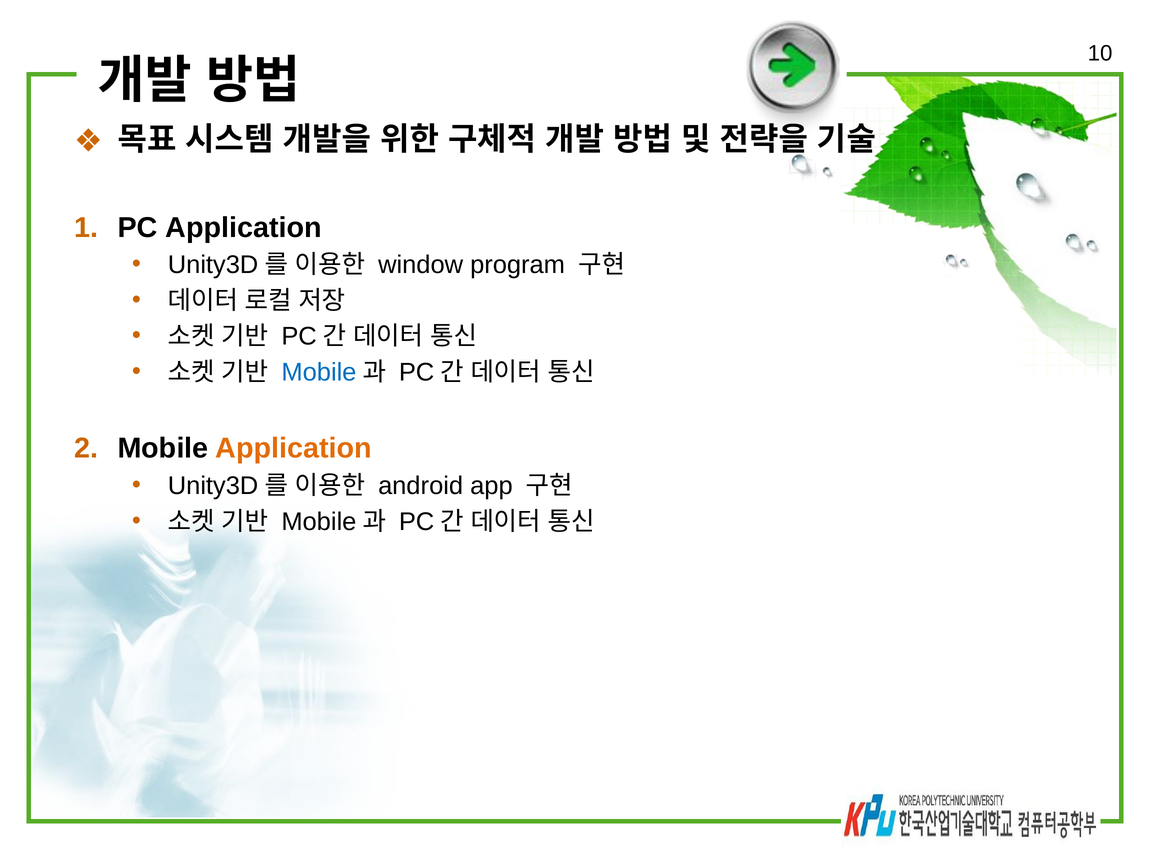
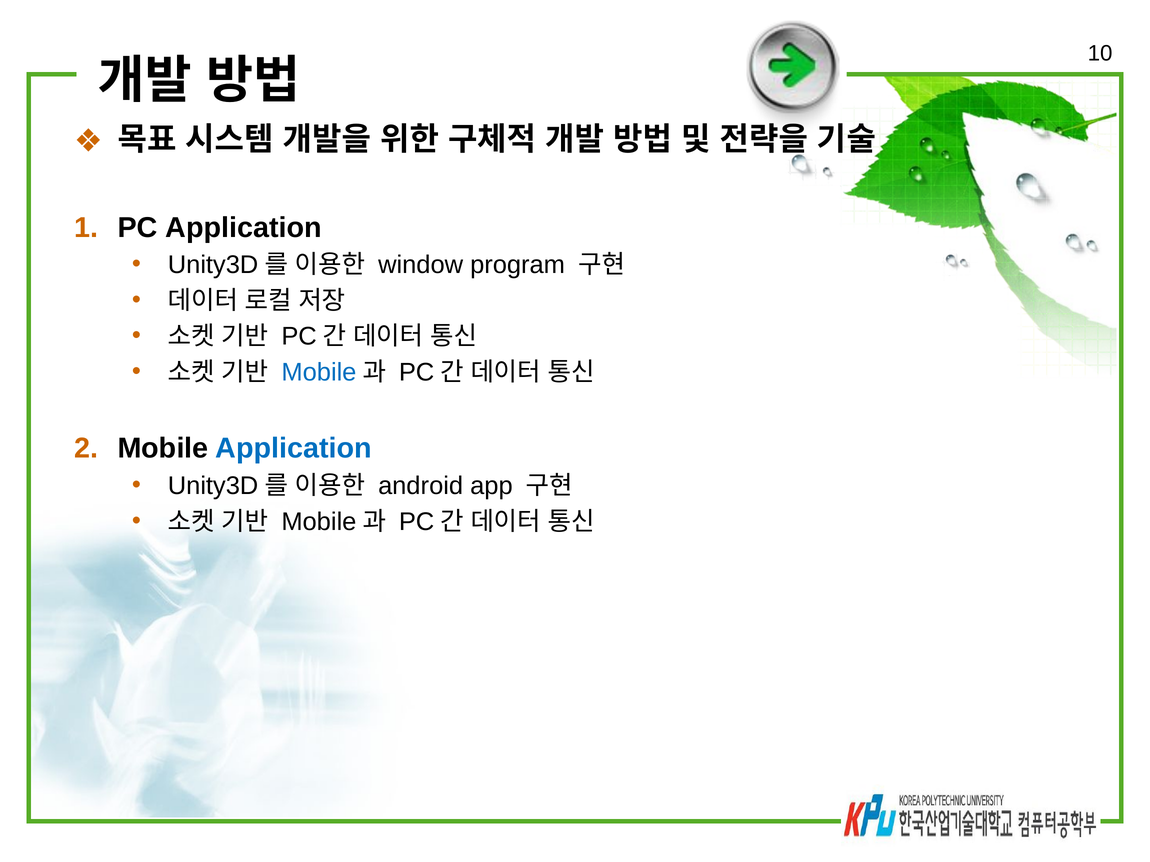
Application colour: orange -> blue (294, 449)
